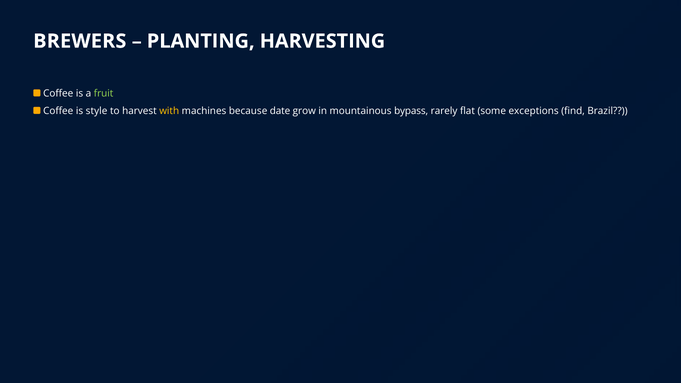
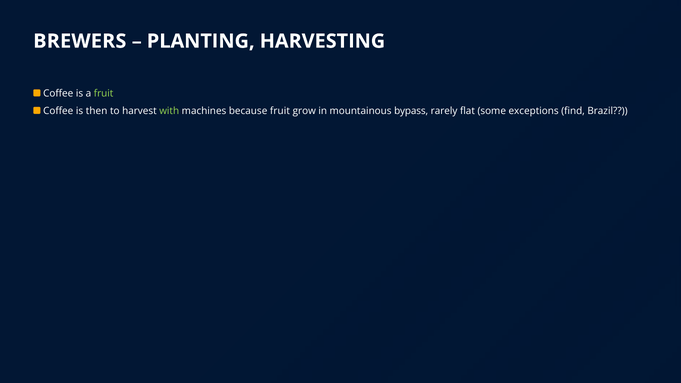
style: style -> then (97, 111)
with colour: yellow -> light green (169, 111)
because date: date -> fruit (280, 111)
